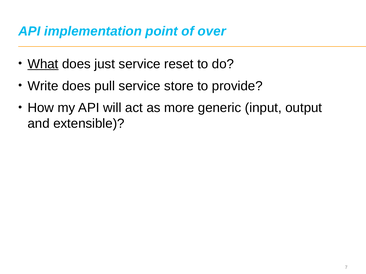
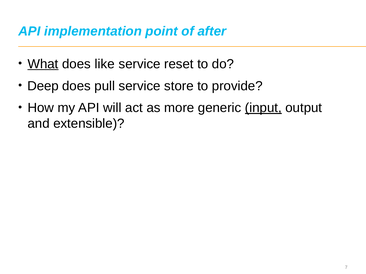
over: over -> after (212, 31)
just: just -> like (105, 64)
Write: Write -> Deep (43, 86)
input underline: none -> present (263, 108)
